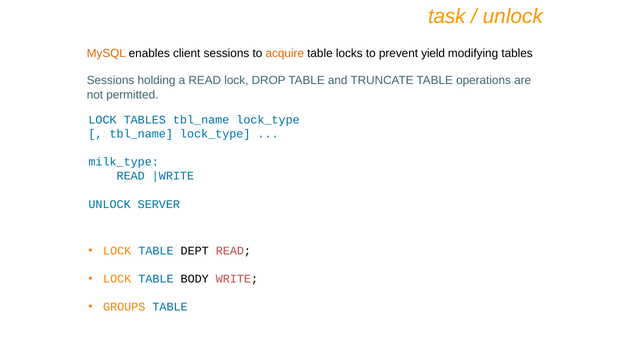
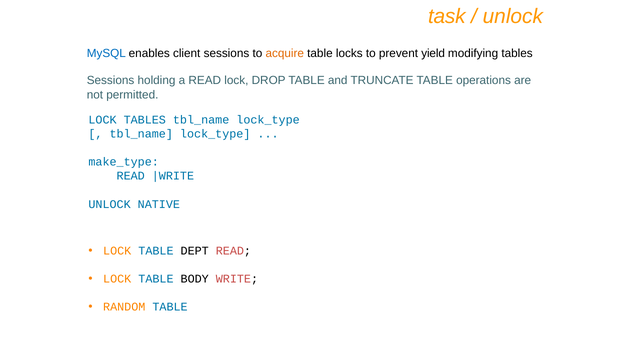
MySQL colour: orange -> blue (106, 53)
milk_type: milk_type -> make_type (124, 162)
SERVER: SERVER -> NATIVE (159, 204)
GROUPS: GROUPS -> RANDOM (124, 307)
